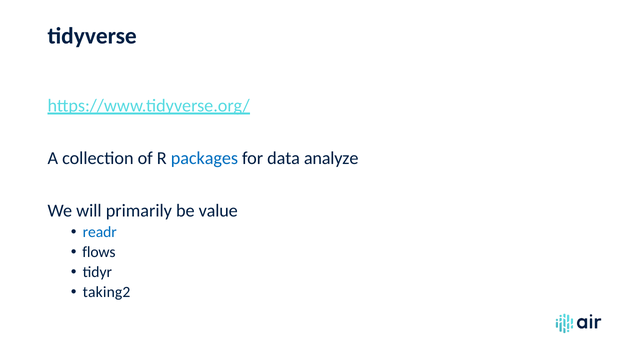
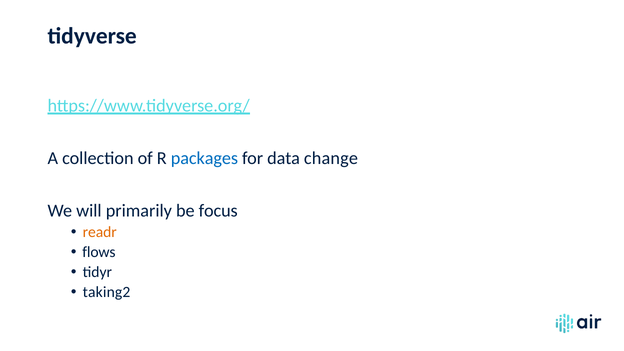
analyze: analyze -> change (331, 158)
value: value -> focus (218, 211)
readr colour: blue -> orange (100, 232)
